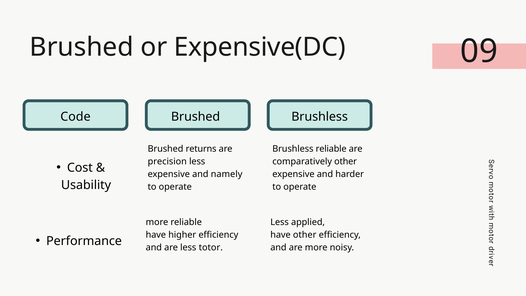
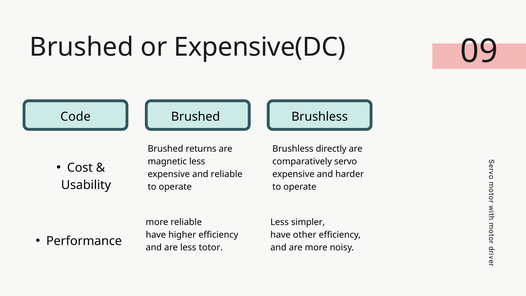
Brushless reliable: reliable -> directly (331, 149)
precision: precision -> magnetic (167, 161)
comparatively other: other -> servo (346, 161)
and namely: namely -> reliable (227, 174)
applied: applied -> simpler (308, 222)
